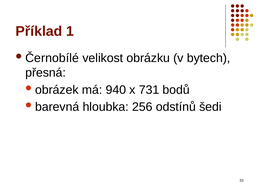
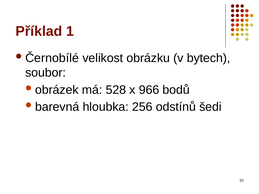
přesná: přesná -> soubor (46, 73)
940: 940 -> 528 (116, 90)
731: 731 -> 966 (149, 90)
